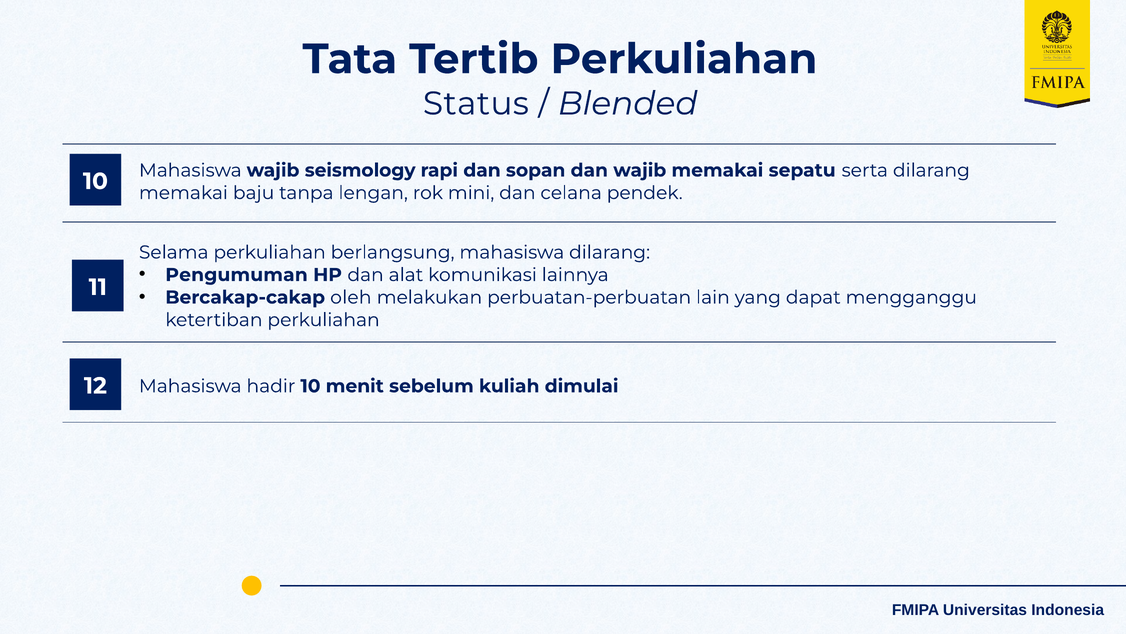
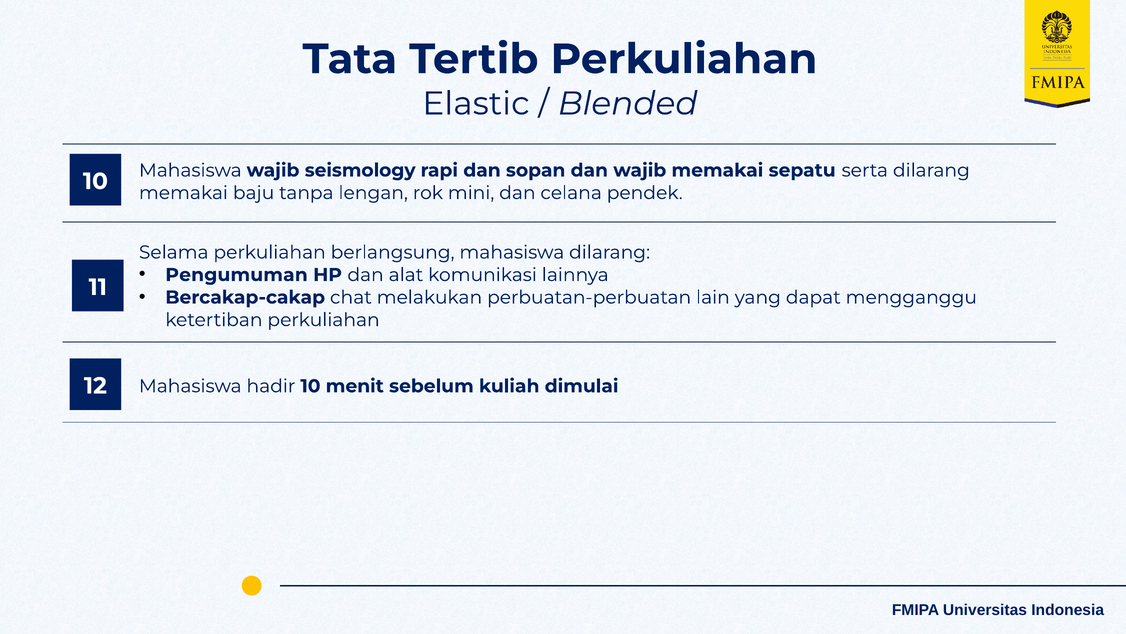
Status: Status -> Elastic (476, 104)
oleh: oleh -> chat (351, 297)
